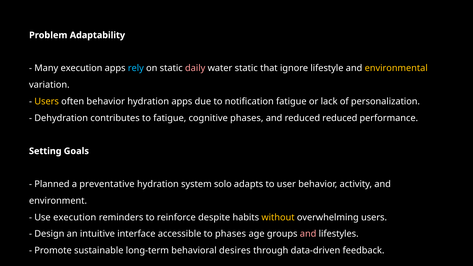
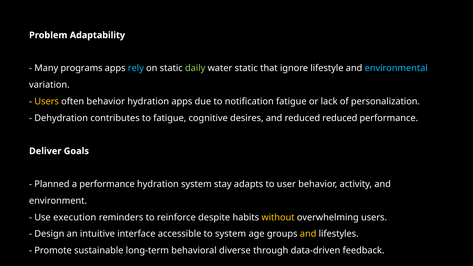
Many execution: execution -> programs (82, 68)
daily colour: pink -> light green (195, 68)
environmental colour: yellow -> light blue (396, 68)
cognitive phases: phases -> desires (247, 118)
Setting: Setting -> Deliver (45, 151)
a preventative: preventative -> performance (107, 184)
solo: solo -> stay (223, 184)
to phases: phases -> system (231, 234)
and colour: pink -> yellow (308, 234)
desires: desires -> diverse (235, 251)
